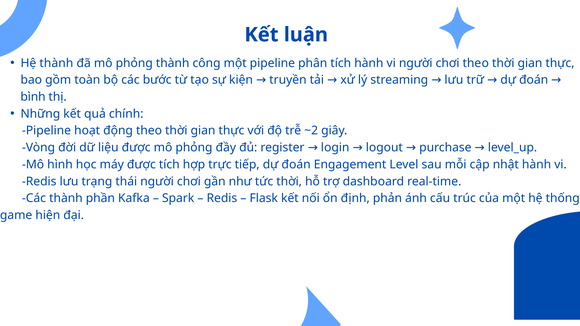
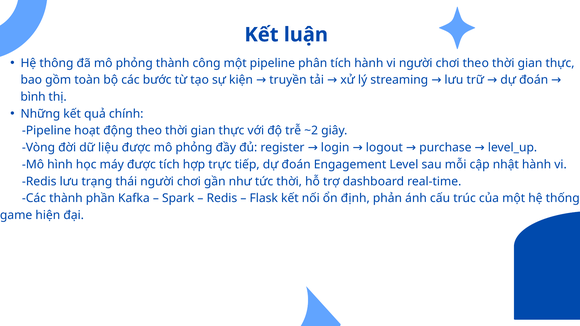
Hệ thành: thành -> thông (56, 63)
